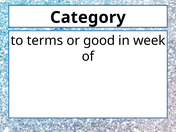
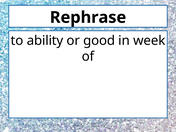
Category: Category -> Rephrase (88, 17)
terms: terms -> ability (45, 41)
